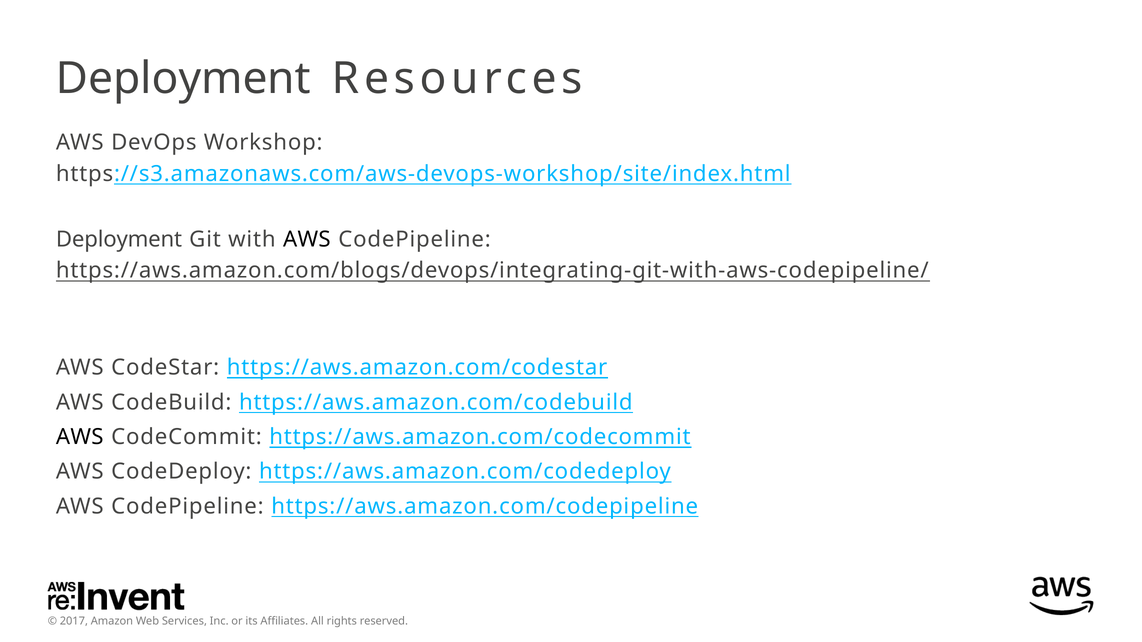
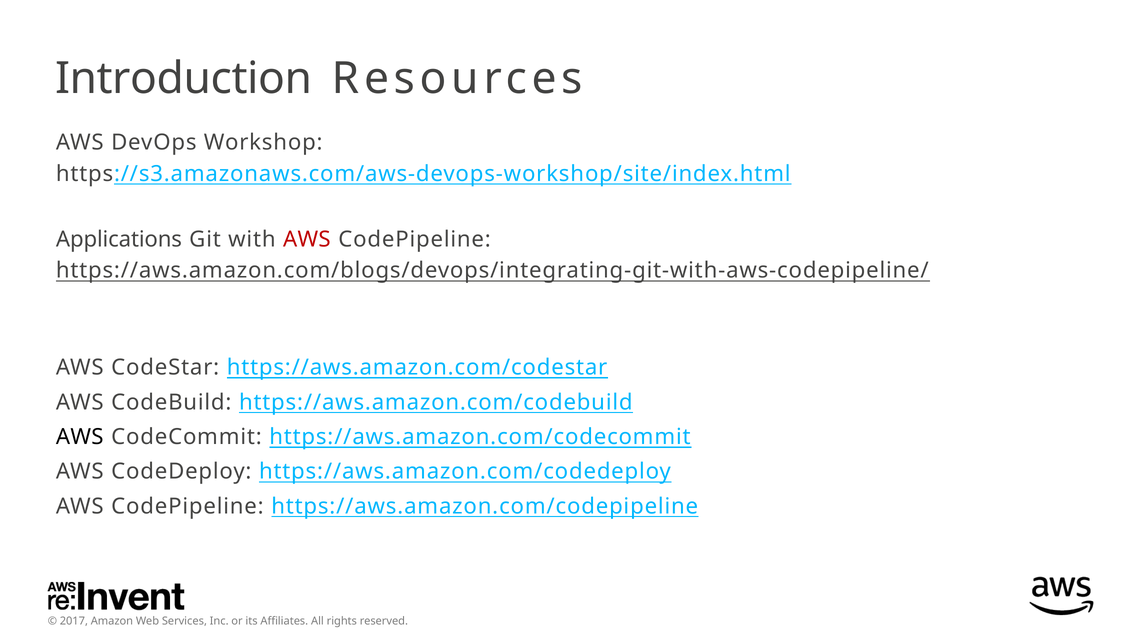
Deployment: Deployment -> Introduction (184, 79)
Deployment: Deployment -> Applications (119, 240)
AWS colour: black -> red (307, 240)
